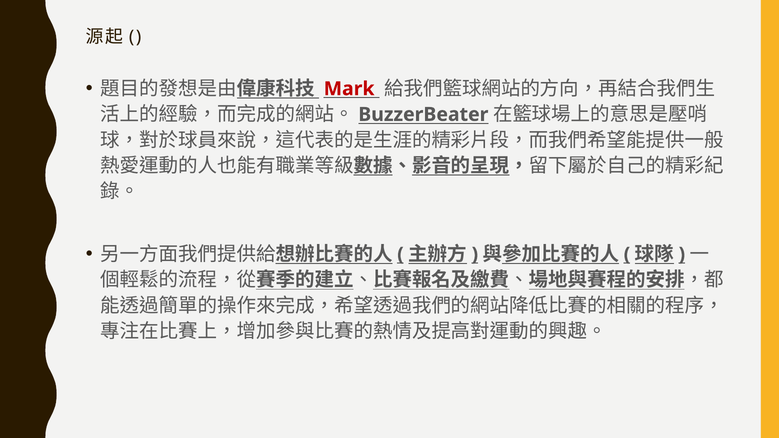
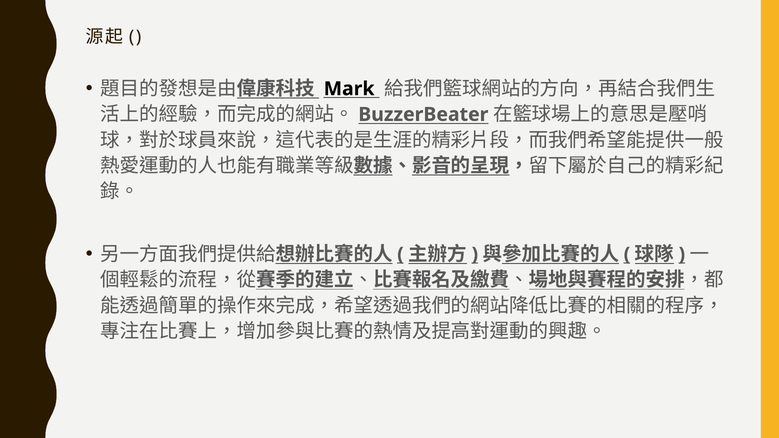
Mark colour: red -> black (349, 89)
